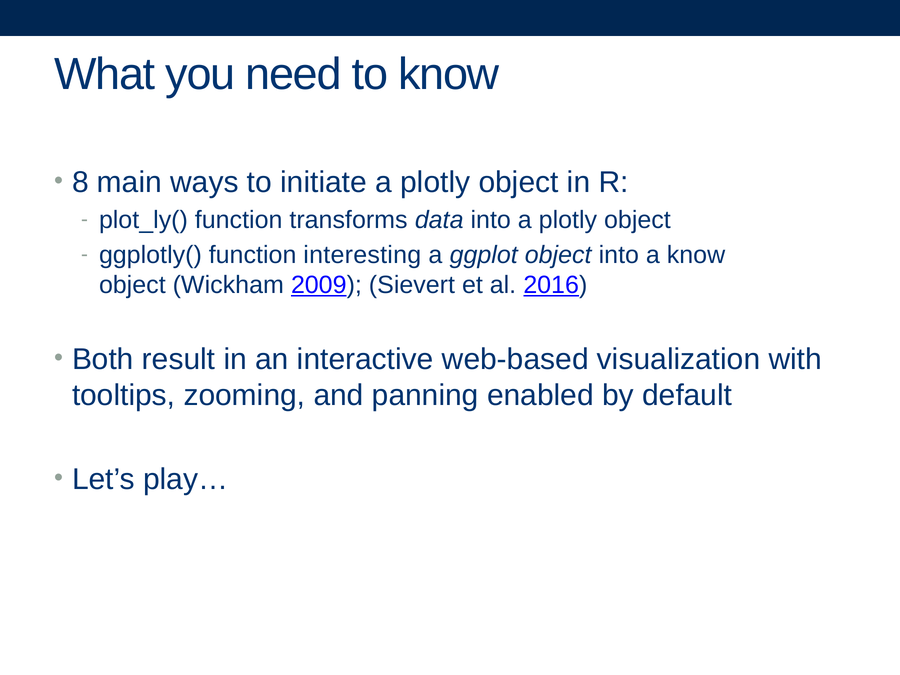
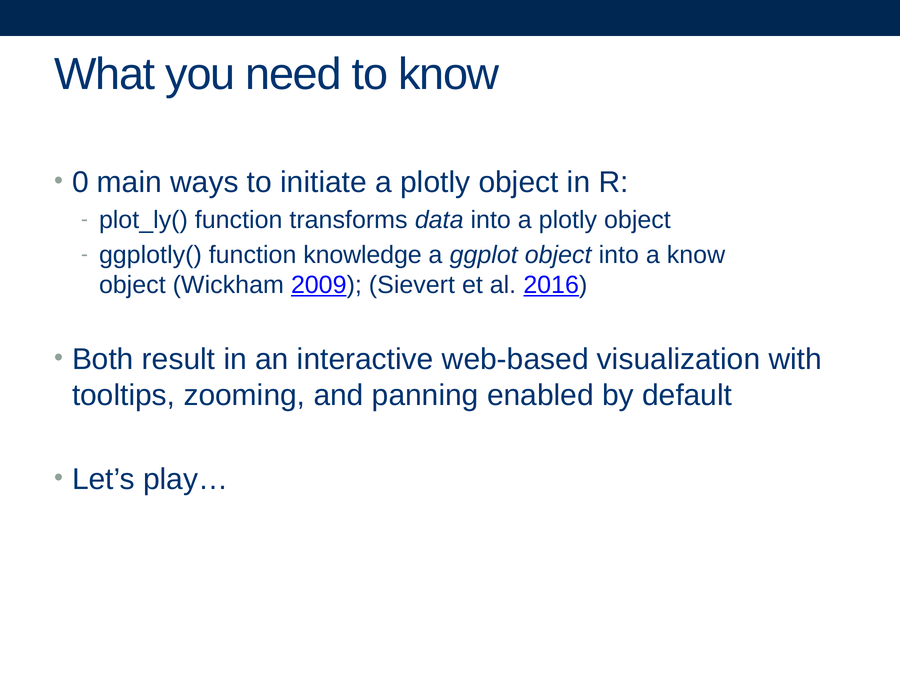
8: 8 -> 0 (80, 182)
interesting: interesting -> knowledge (362, 255)
